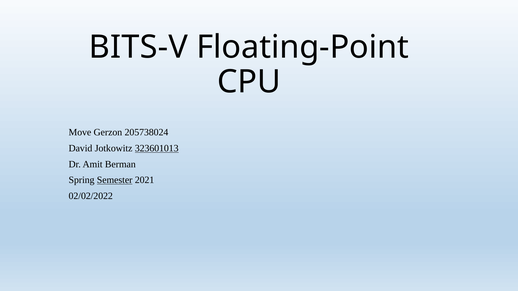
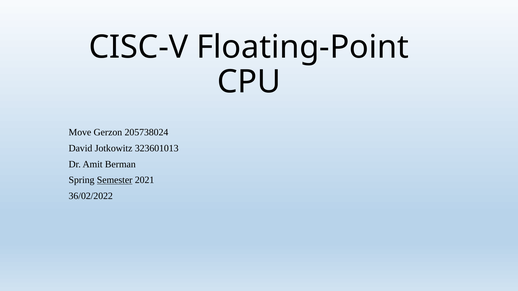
BITS-V: BITS-V -> CISC-V (139, 47)
323601013 underline: present -> none (157, 148)
02/02/2022: 02/02/2022 -> 36/02/2022 (91, 196)
